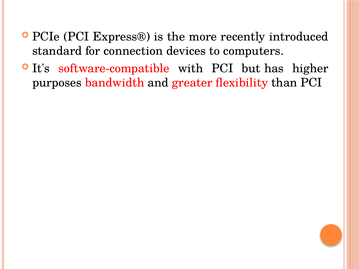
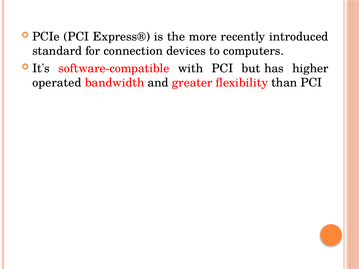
purposes: purposes -> operated (57, 83)
